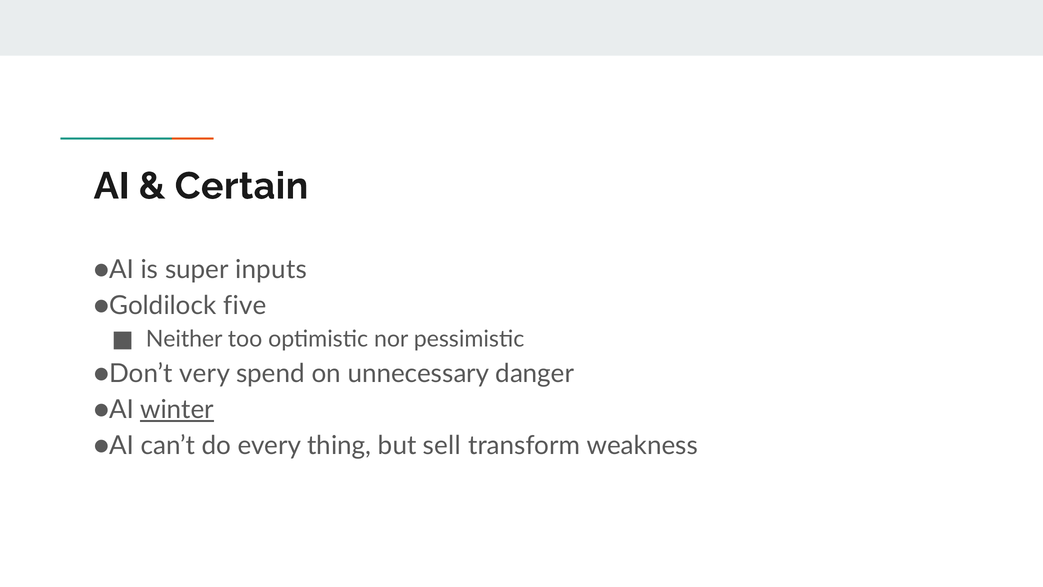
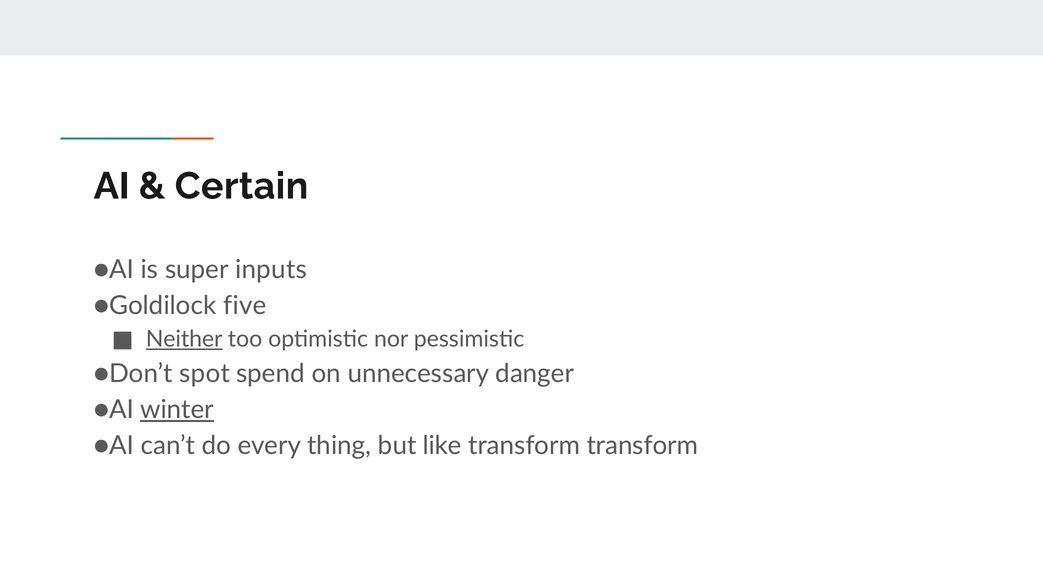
Neither underline: none -> present (184, 339)
very: very -> spot (205, 374)
sell: sell -> like (442, 446)
transform weakness: weakness -> transform (642, 446)
